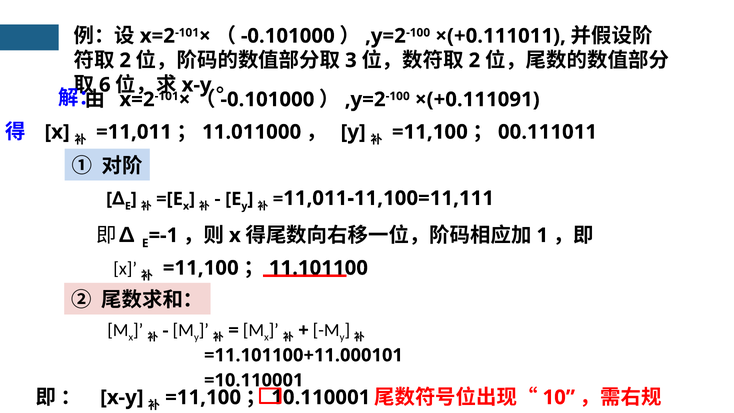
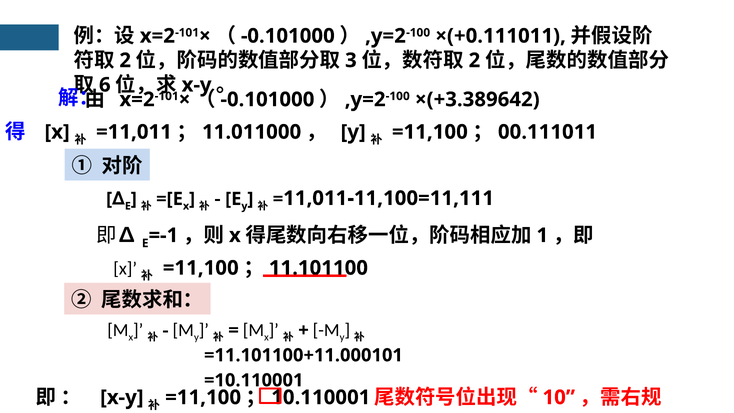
×(+0.111091: ×(+0.111091 -> ×(+3.389642 (477, 99)
